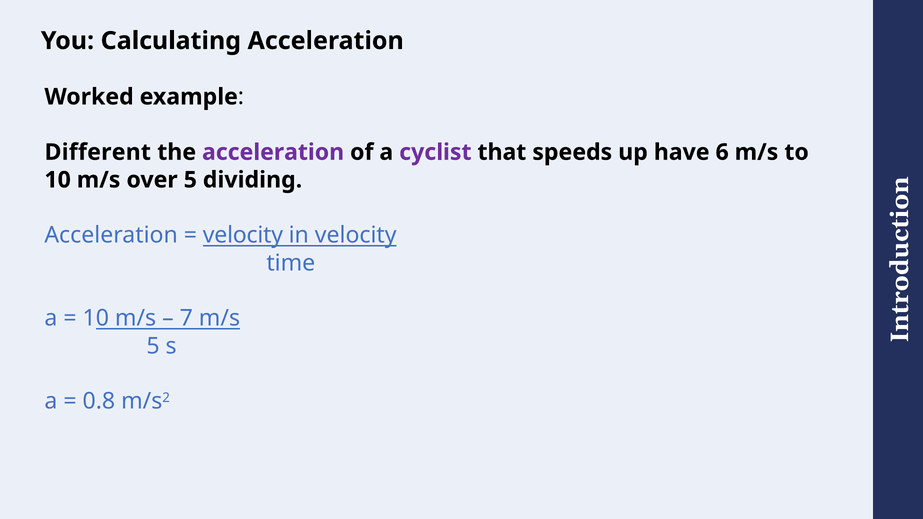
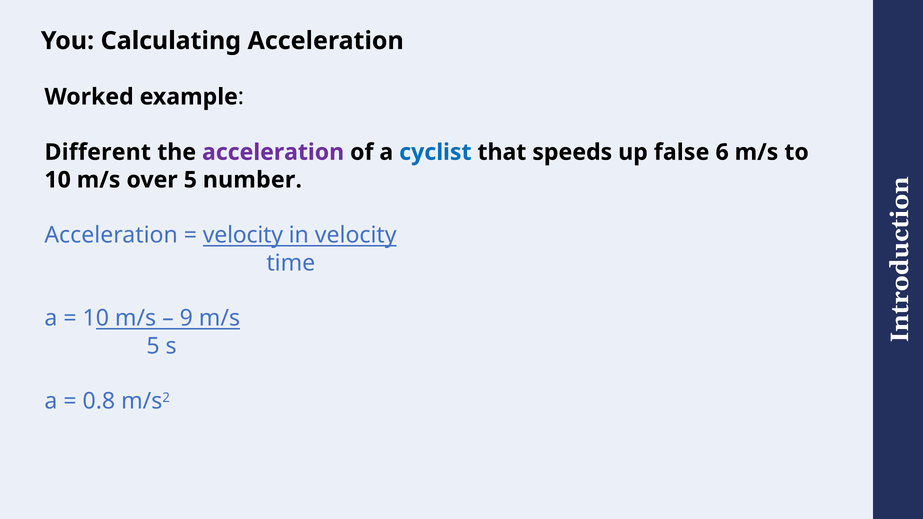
cyclist colour: purple -> blue (435, 152)
have: have -> false (682, 152)
dividing: dividing -> number (252, 180)
7: 7 -> 9 (186, 318)
